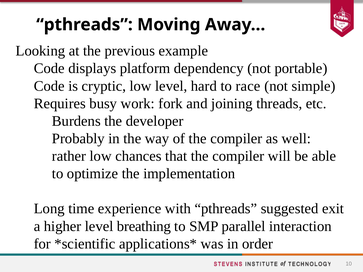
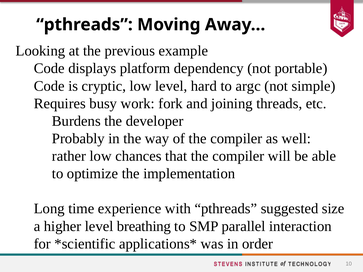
race: race -> argc (248, 86)
exit: exit -> size (333, 209)
